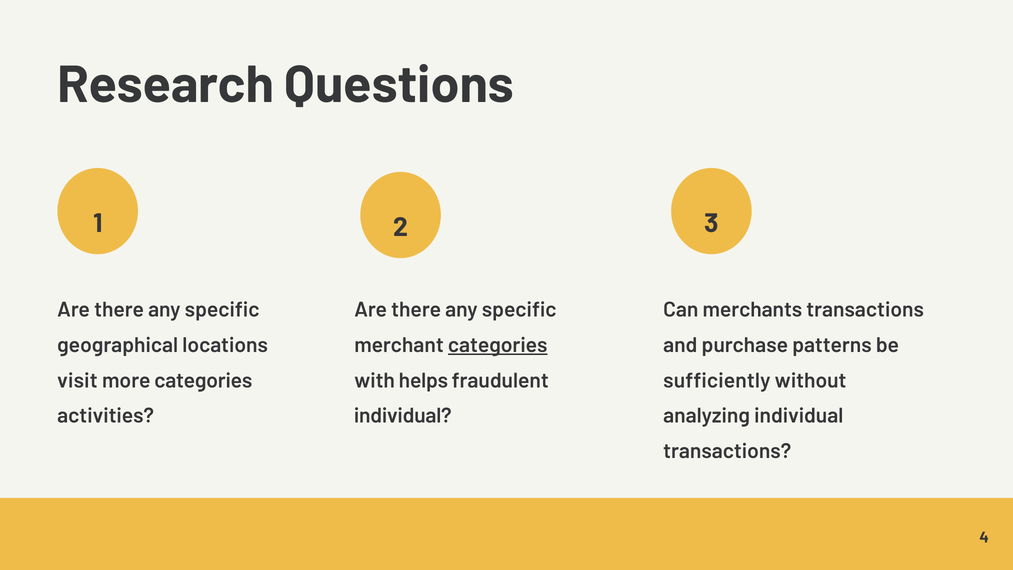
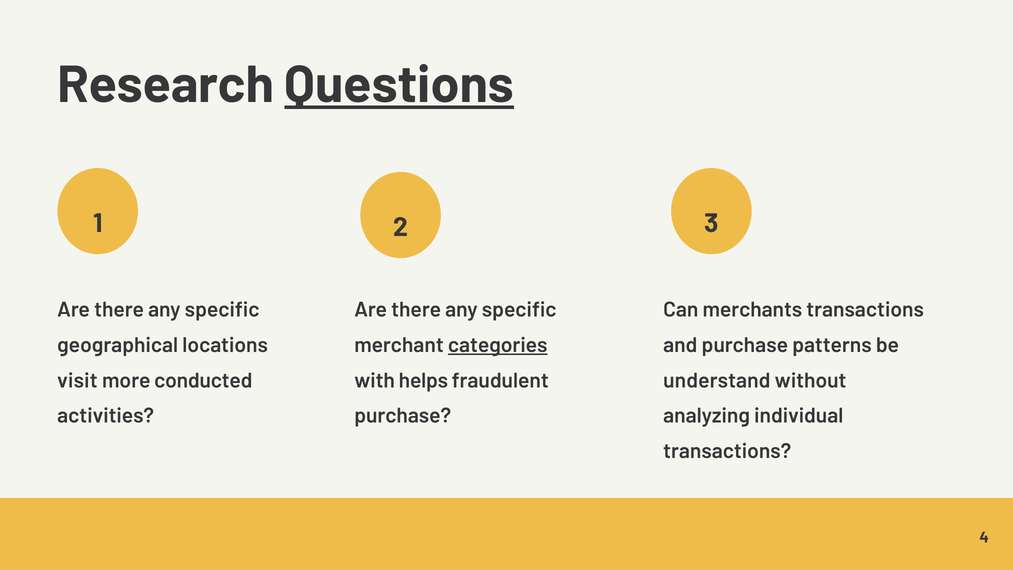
Questions underline: none -> present (399, 85)
more categories: categories -> conducted (203, 380)
sufficiently: sufficiently -> understand (717, 380)
individual: individual -> purchase (403, 416)
